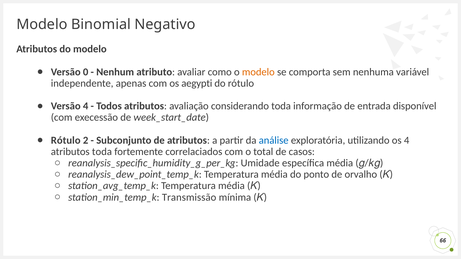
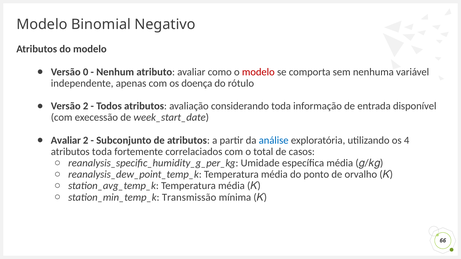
modelo colour: orange -> red (258, 72)
aegypti: aegypti -> doença (197, 83)
Versão 4: 4 -> 2 (86, 106)
Rótulo: Rótulo -> Avaliar (66, 140)
